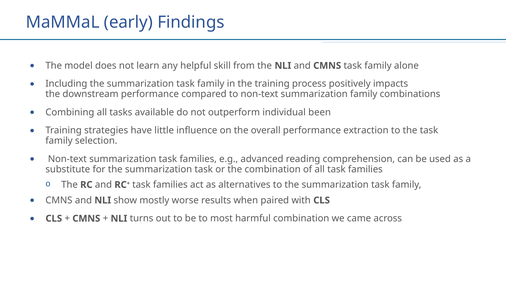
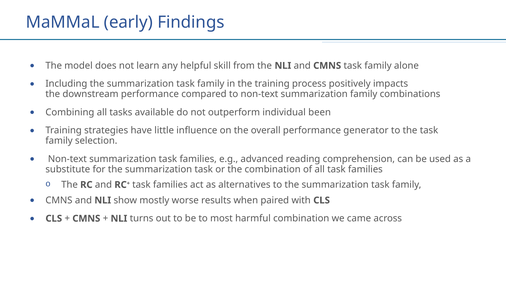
extraction: extraction -> generator (366, 130)
